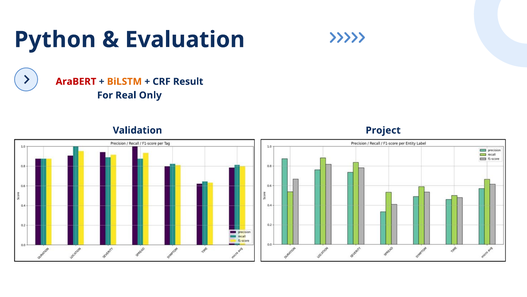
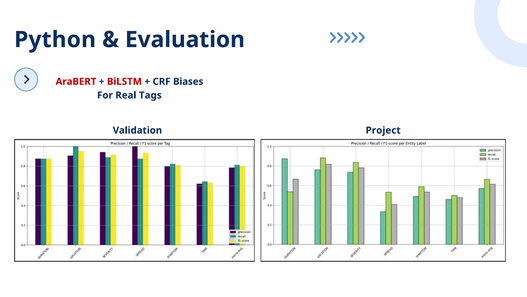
BiLSTM colour: orange -> red (124, 81)
Result: Result -> Biases (188, 81)
Only: Only -> Tags (150, 95)
